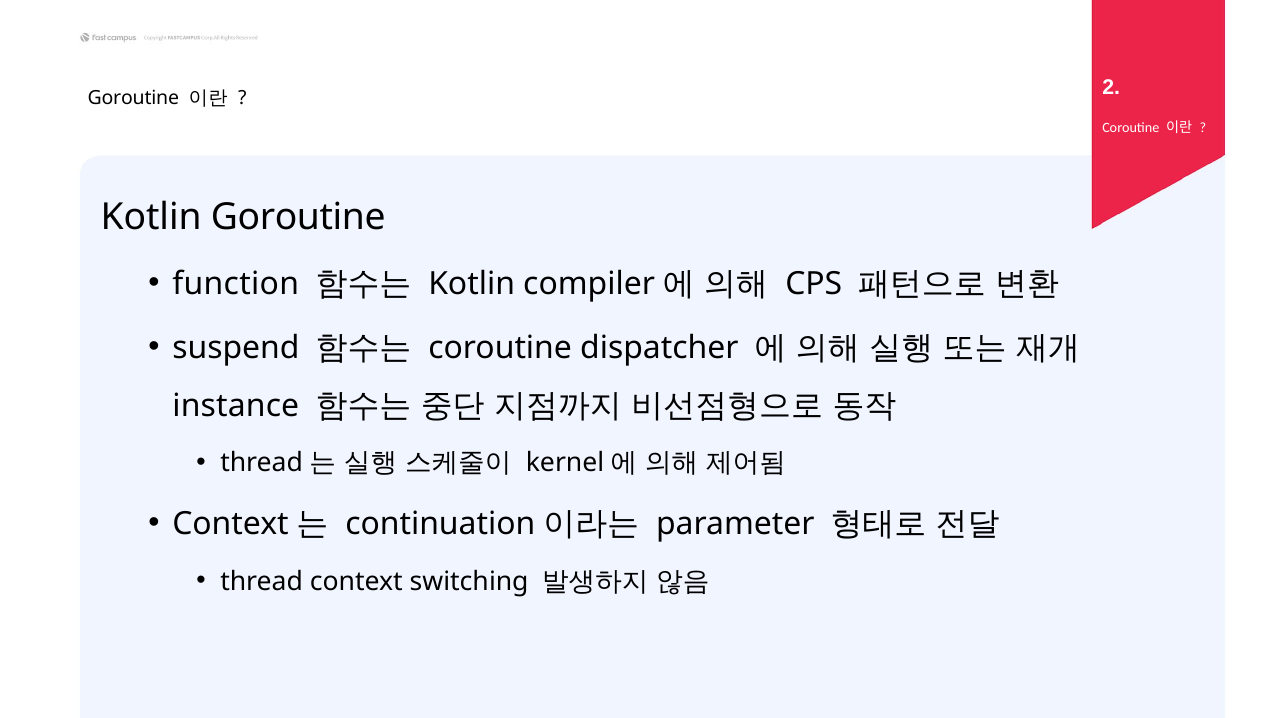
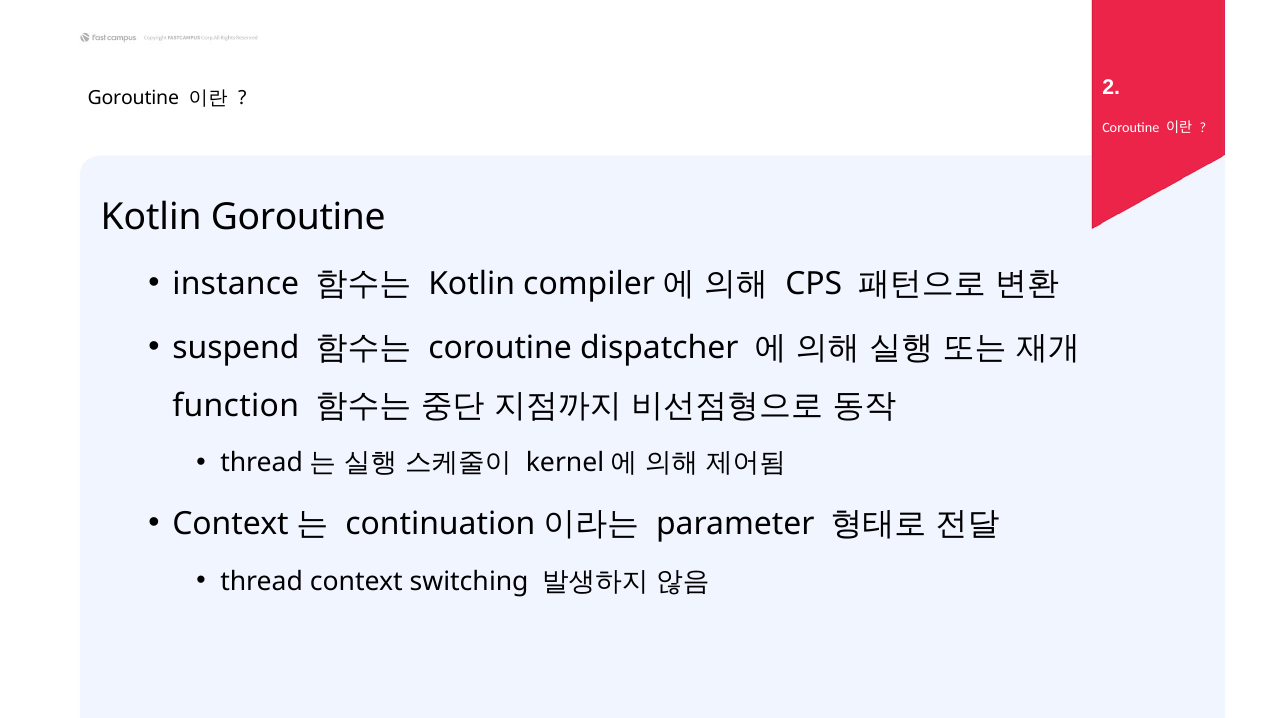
function: function -> instance (236, 284)
instance: instance -> function (236, 406)
